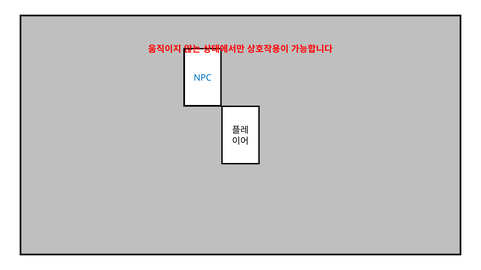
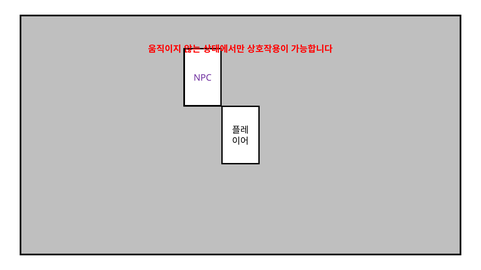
NPC colour: blue -> purple (203, 78)
